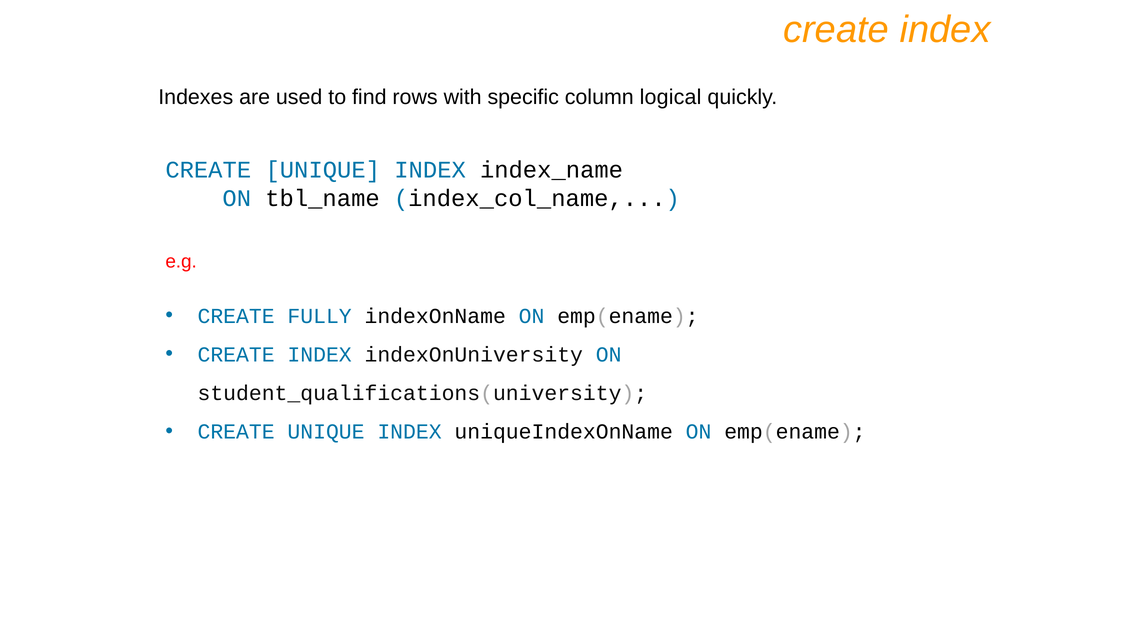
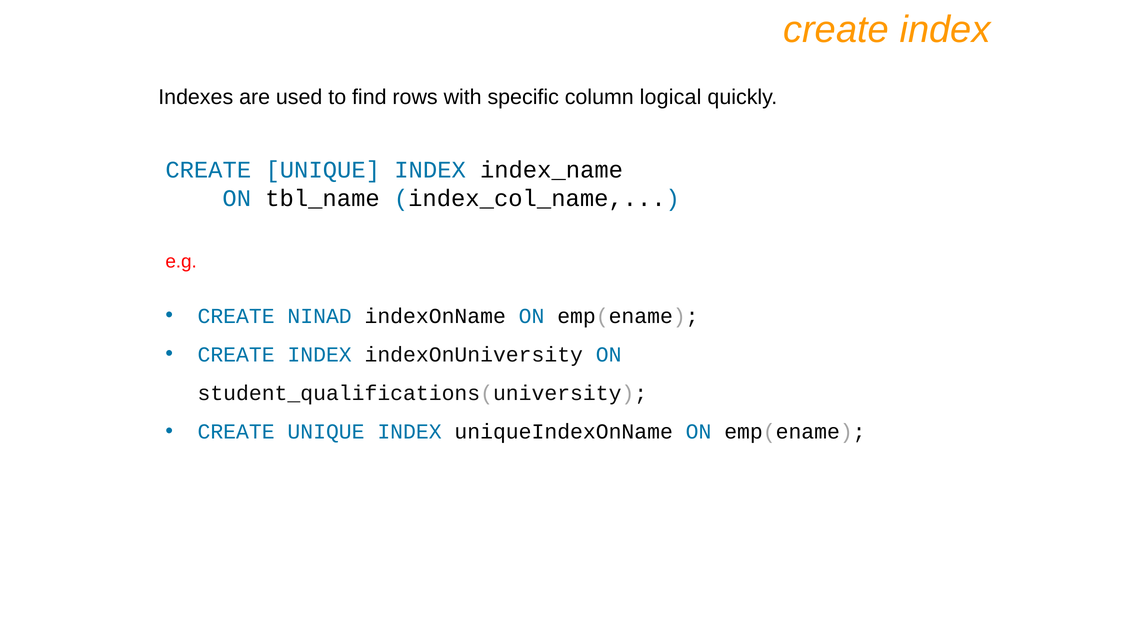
FULLY: FULLY -> NINAD (320, 316)
